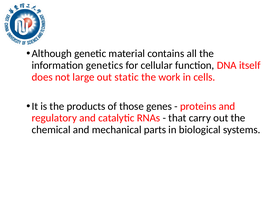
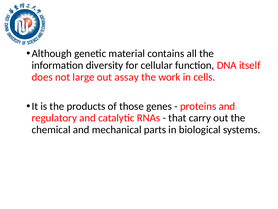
genetics: genetics -> diversity (105, 65)
static: static -> assay (127, 77)
